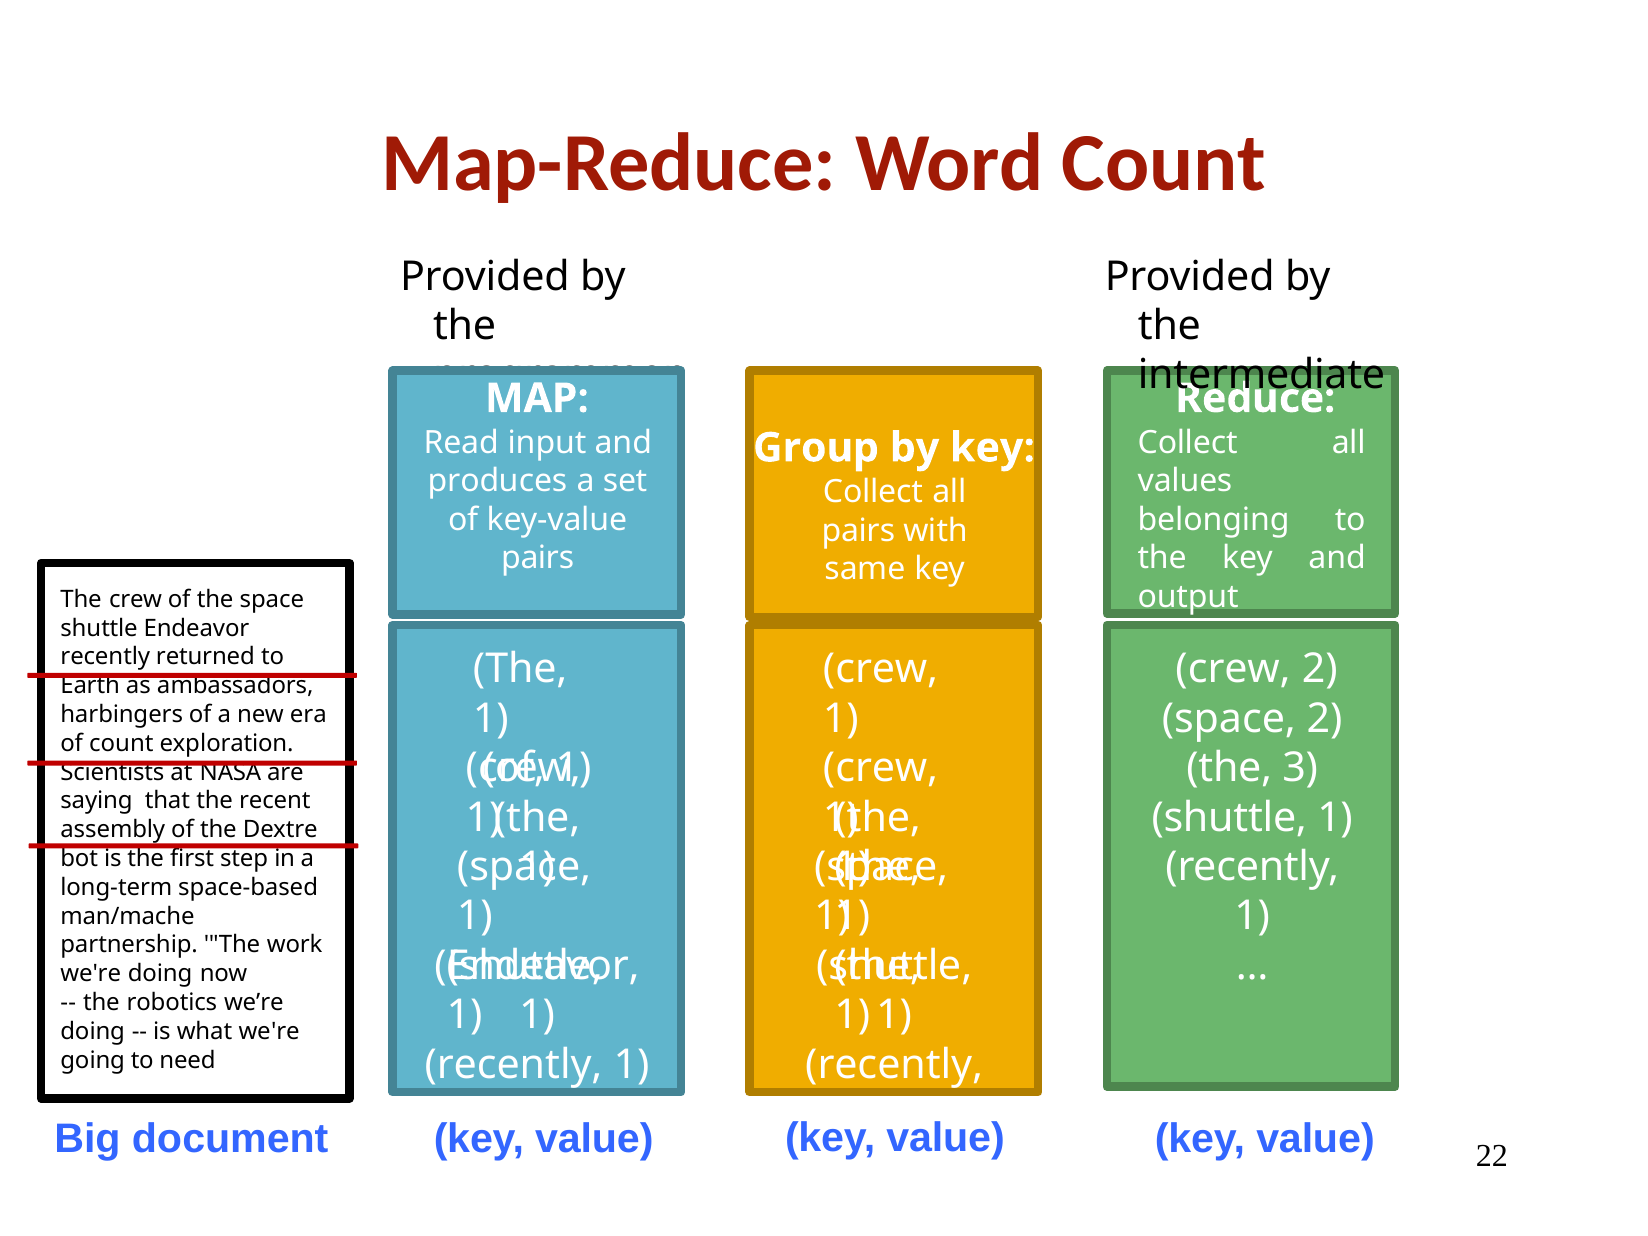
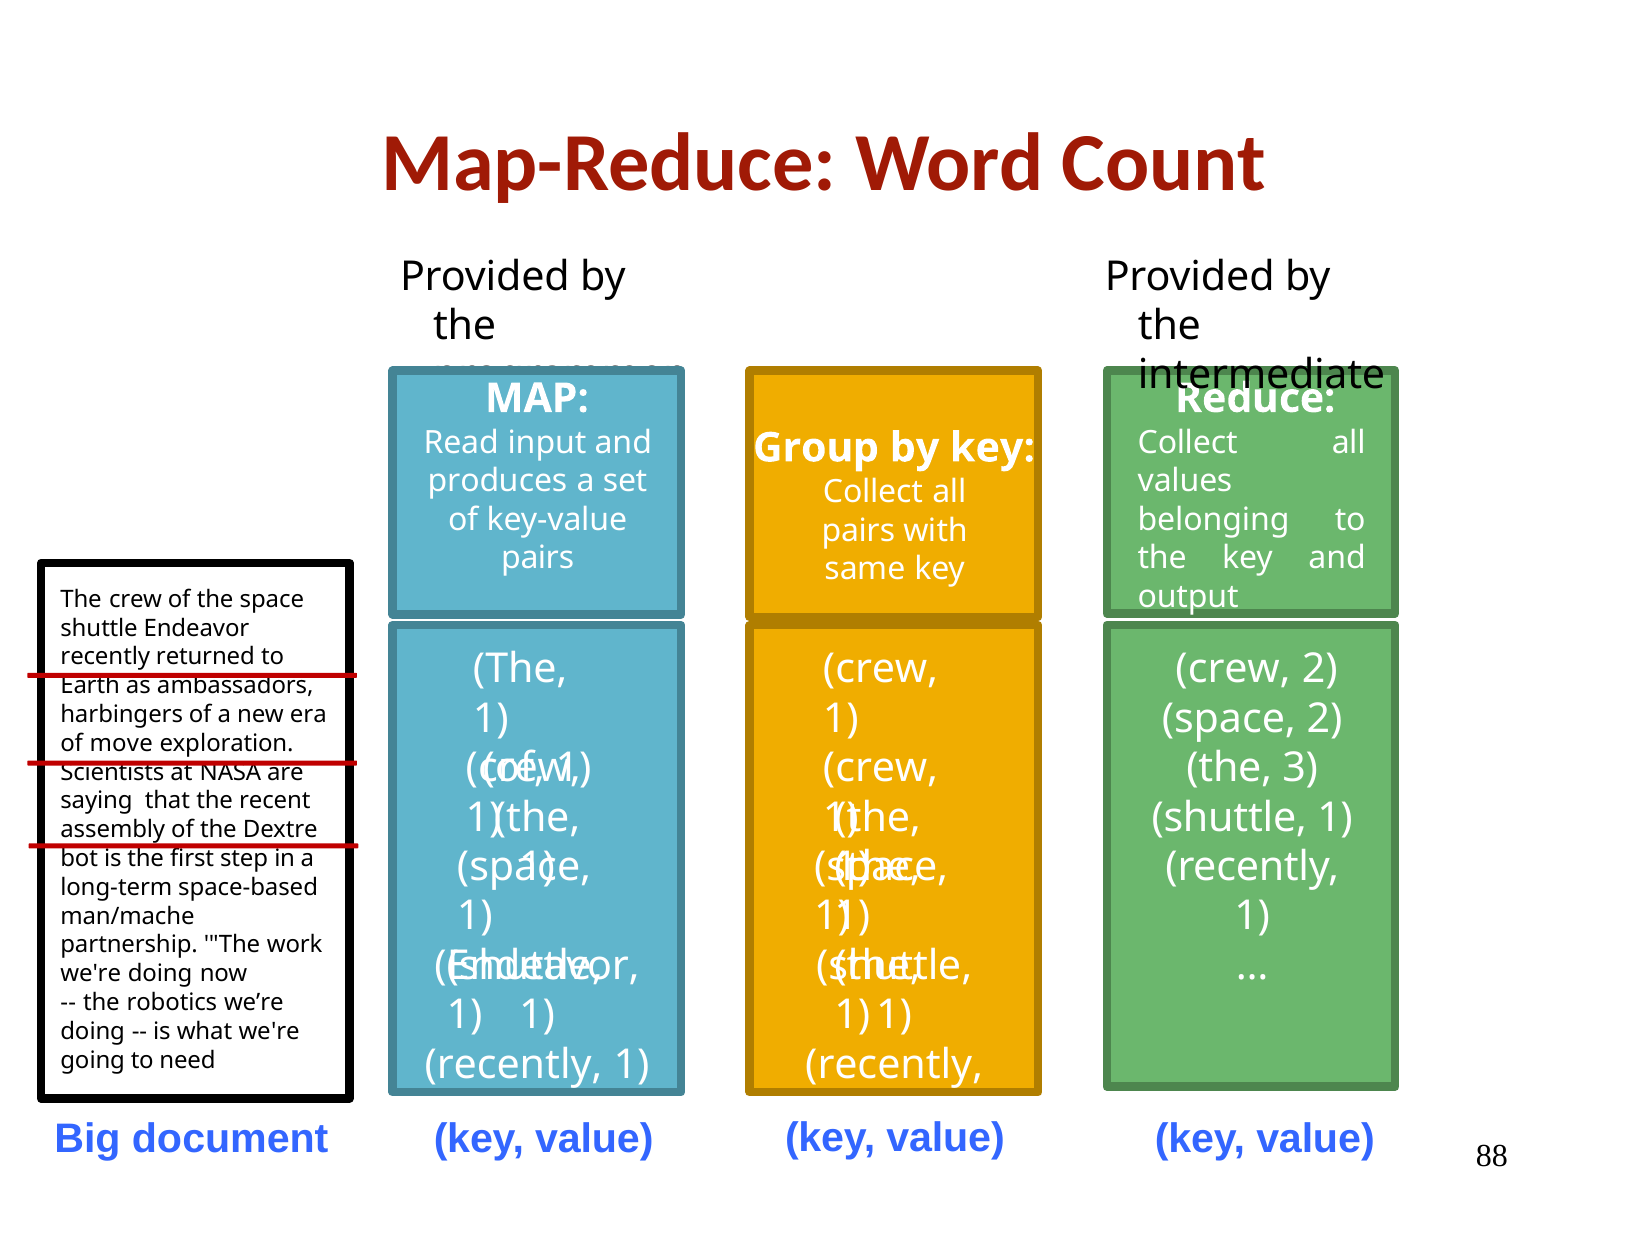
of count: count -> move (121, 743)
22: 22 -> 88 (1492, 1156)
